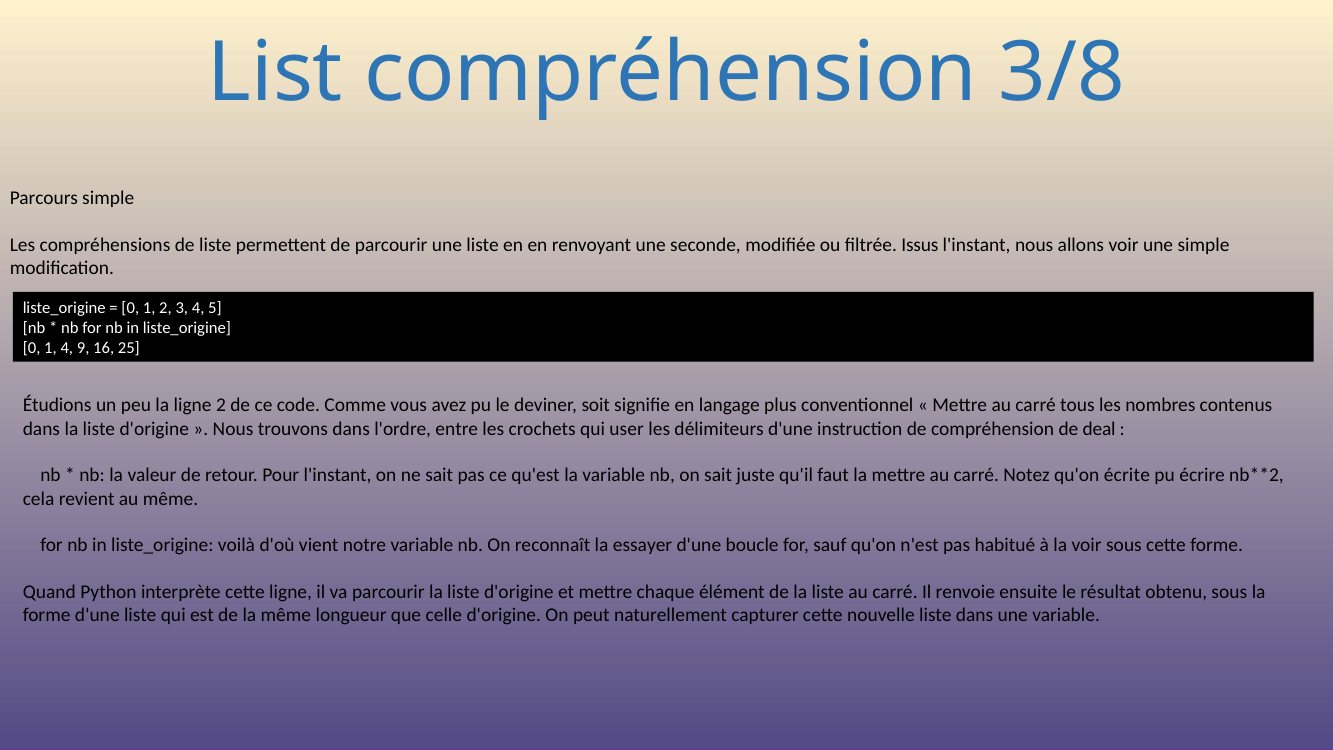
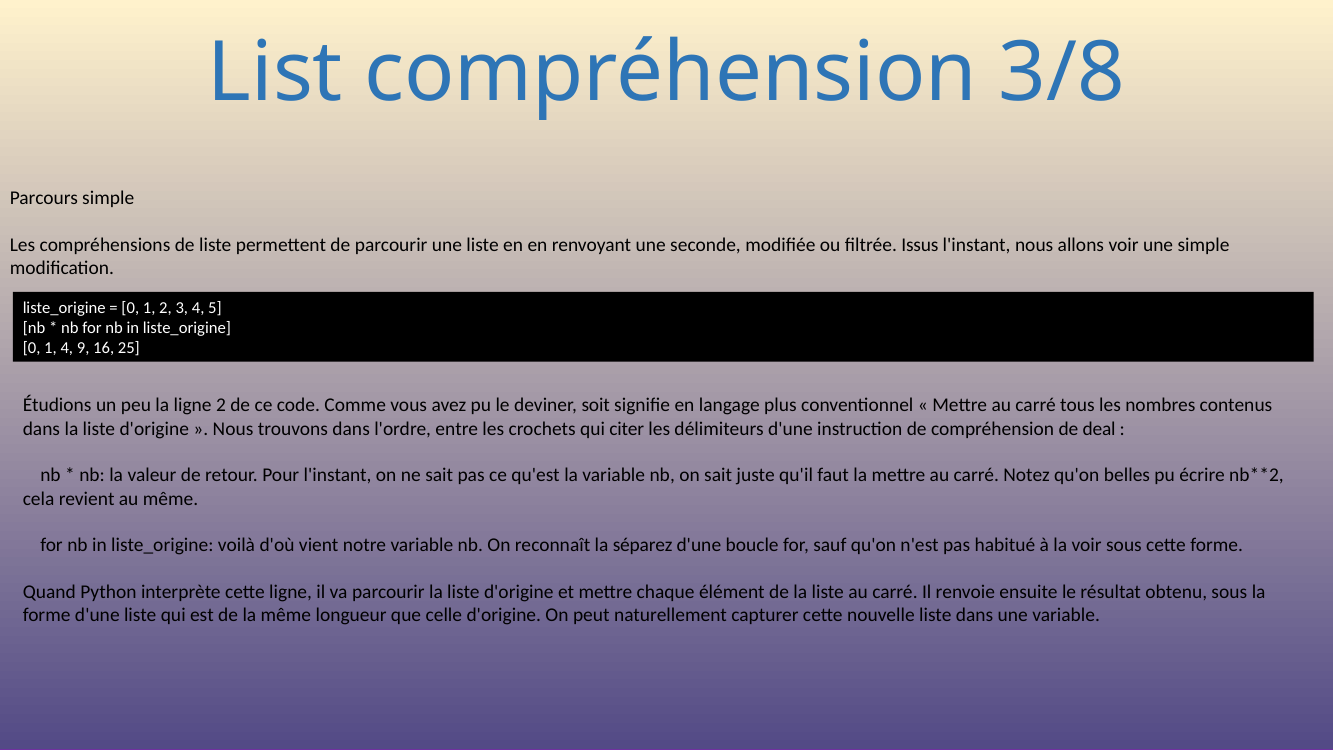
user: user -> citer (627, 429)
écrite: écrite -> belles (1127, 475)
essayer: essayer -> séparez (643, 545)
